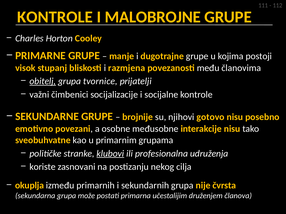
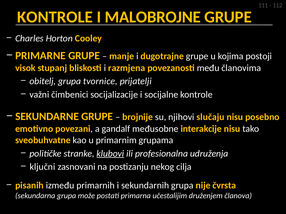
obitelj underline: present -> none (43, 81)
gotovo: gotovo -> slučaju (210, 117)
osobne: osobne -> gandalf (116, 129)
koriste: koriste -> ključni (42, 167)
okuplja: okuplja -> pisanih (29, 186)
